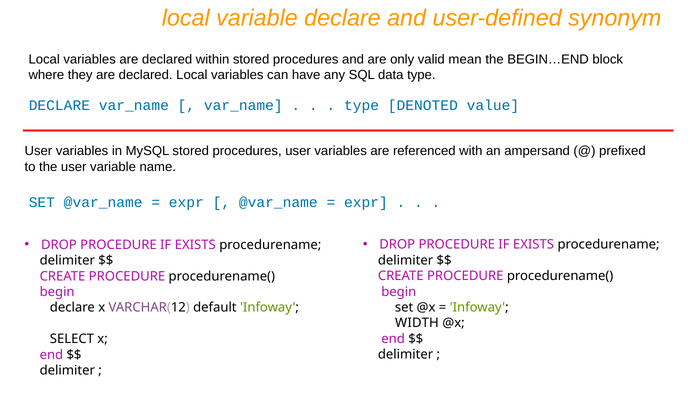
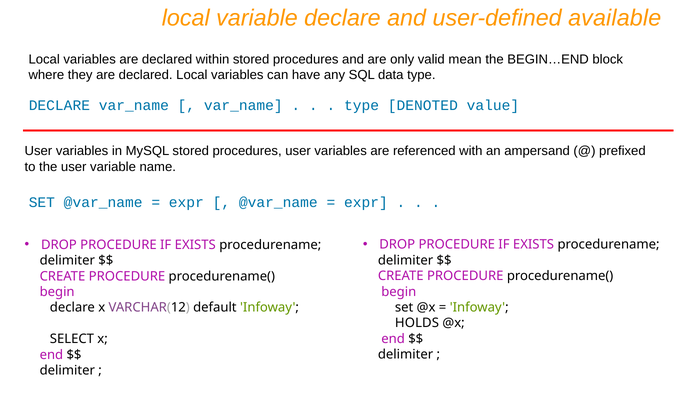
synonym: synonym -> available (615, 18)
WIDTH: WIDTH -> HOLDS (417, 323)
